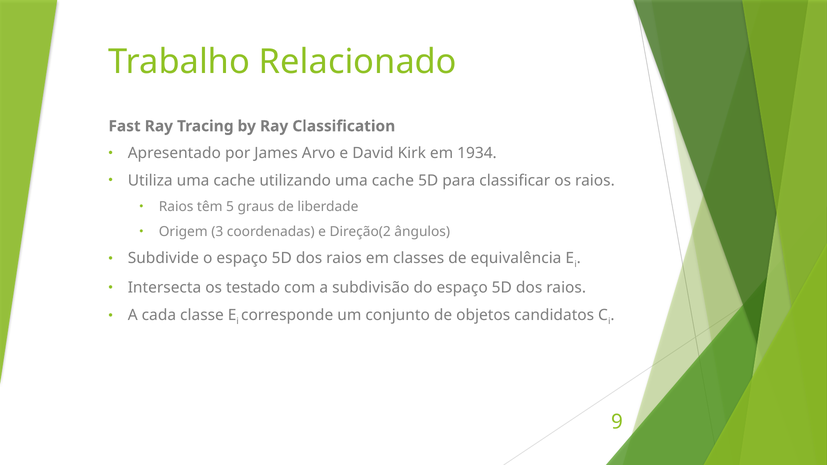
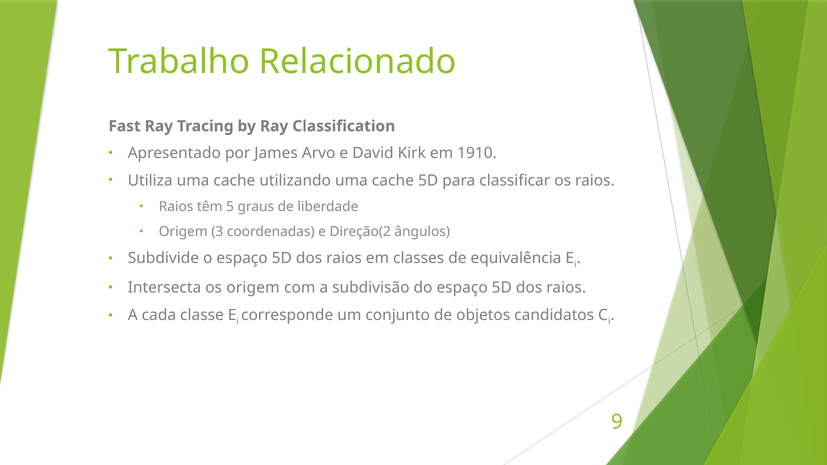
1934: 1934 -> 1910 (477, 153)
os testado: testado -> origem (253, 288)
